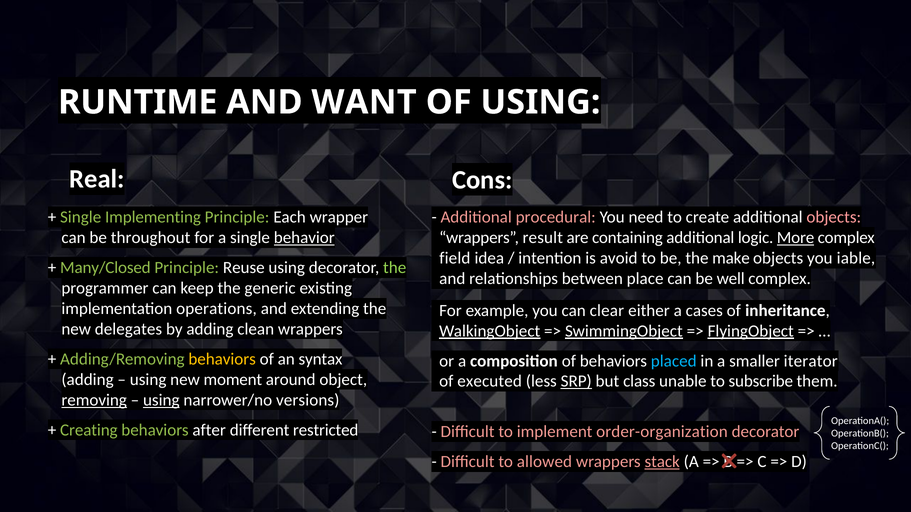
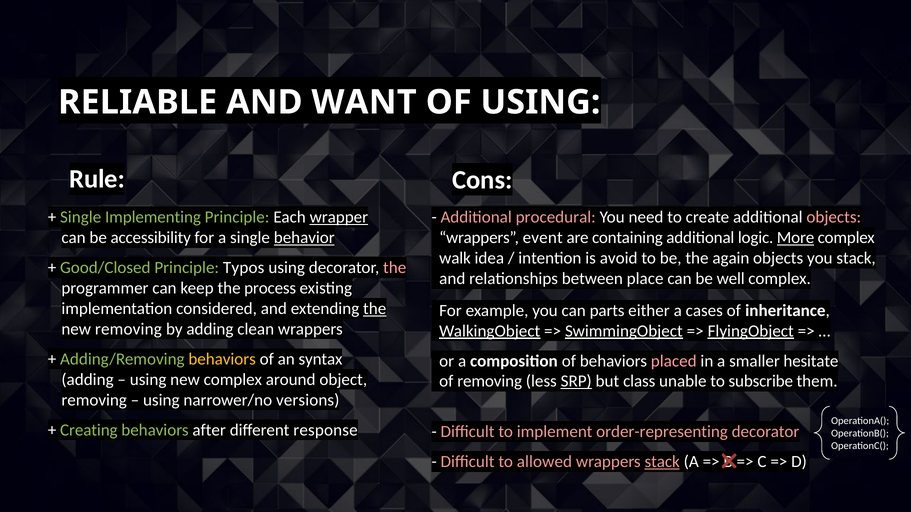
RUNTIME: RUNTIME -> RELIABLE (138, 102)
Real: Real -> Rule (97, 179)
wrapper underline: none -> present (339, 217)
throughout: throughout -> accessibility (151, 238)
result: result -> event (543, 238)
field: field -> walk (455, 258)
make: make -> again (731, 258)
you iable: iable -> stack (856, 258)
Many/Closed: Many/Closed -> Good/Closed (105, 268)
Reuse: Reuse -> Typos (244, 268)
the colour: light green -> pink (395, 268)
generic: generic -> process (270, 288)
operations: operations -> considered (217, 309)
the underline: none -> present (375, 309)
clear: clear -> parts (607, 311)
new delegates: delegates -> removing (128, 329)
placed colour: light blue -> pink (674, 361)
iterator: iterator -> hesitate (811, 361)
new moment: moment -> complex (233, 380)
of executed: executed -> removing (490, 382)
removing underline: present -> none (94, 400)
using underline: present -> none (161, 400)
restricted: restricted -> response (325, 430)
order-organization: order-organization -> order-representing (662, 432)
